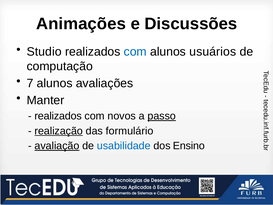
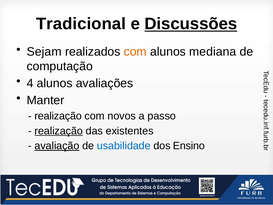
Animações: Animações -> Tradicional (81, 24)
Discussões underline: none -> present (191, 24)
Studio: Studio -> Sejam (44, 52)
com colour: blue -> orange (135, 52)
usuários: usuários -> mediana (213, 52)
7: 7 -> 4 (30, 83)
realizados: realizados -> realização (58, 116)
passo underline: present -> none (162, 116)
formulário: formulário -> existentes (130, 131)
